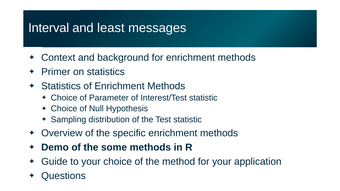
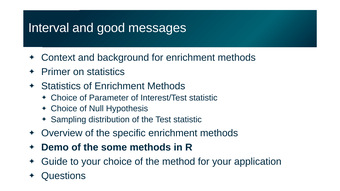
least: least -> good (111, 28)
